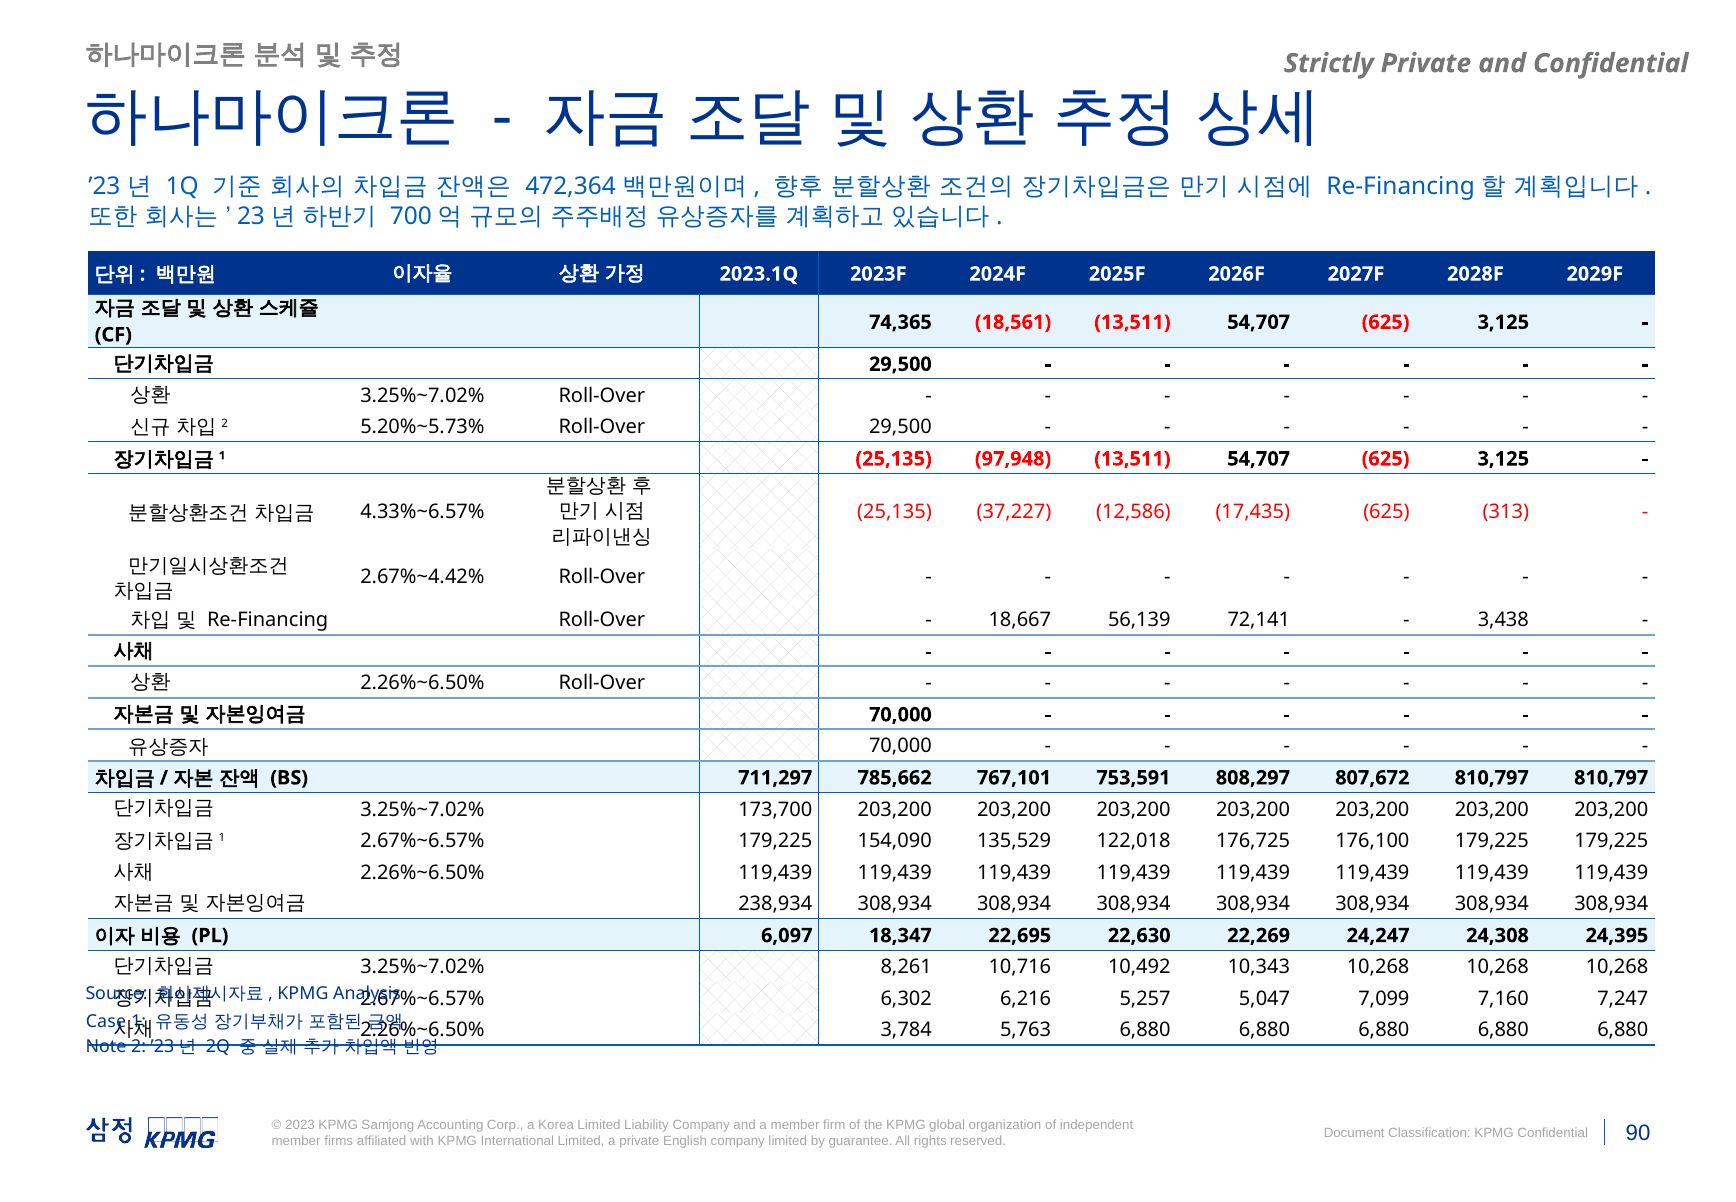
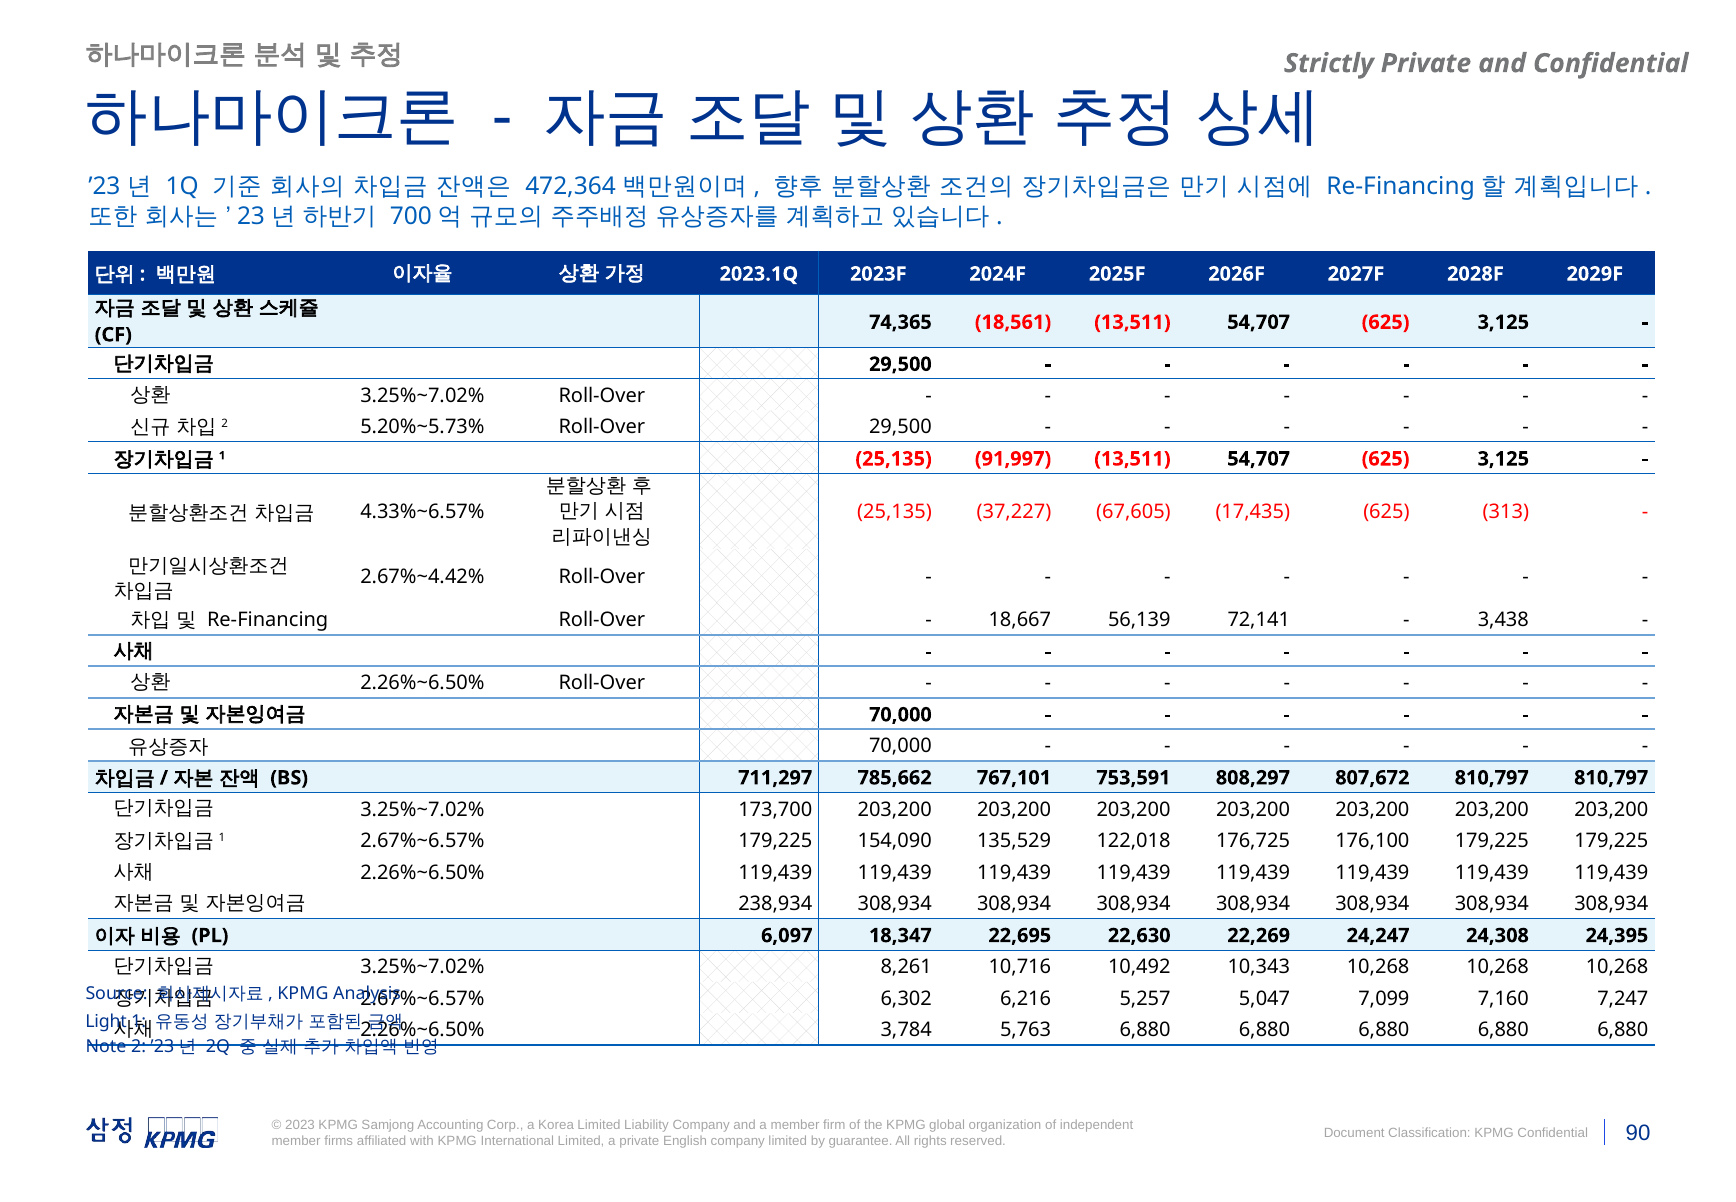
97,948: 97,948 -> 91,997 (1013, 459)
12,586: 12,586 -> 67,605 (1133, 512)
Case: Case -> Light (106, 1021)
